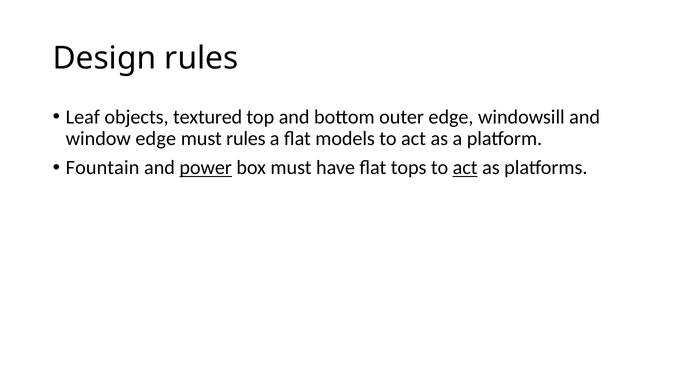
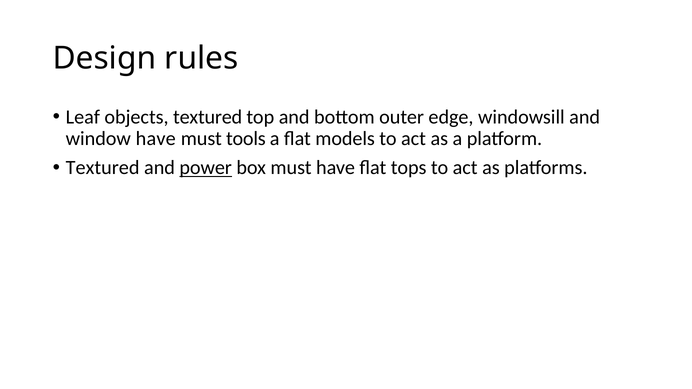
window edge: edge -> have (156, 139)
must rules: rules -> tools (246, 139)
Fountain: Fountain -> Textured (103, 168)
act underline: present -> none (465, 168)
